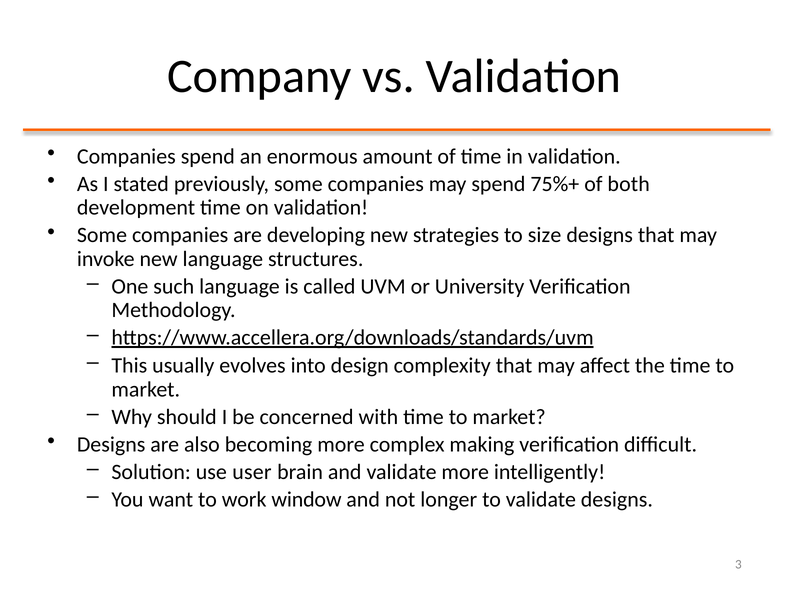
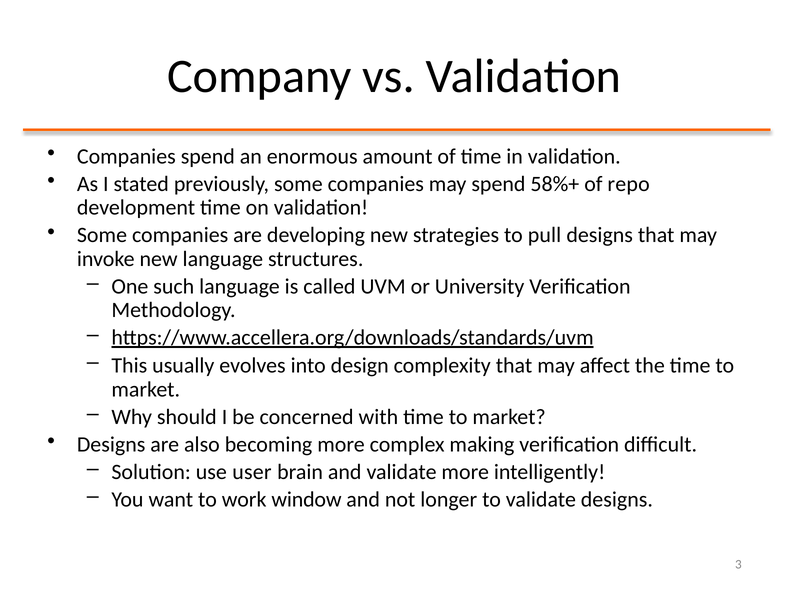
75%+: 75%+ -> 58%+ (555, 184)
both: both -> repo (629, 184)
size: size -> pull (545, 236)
